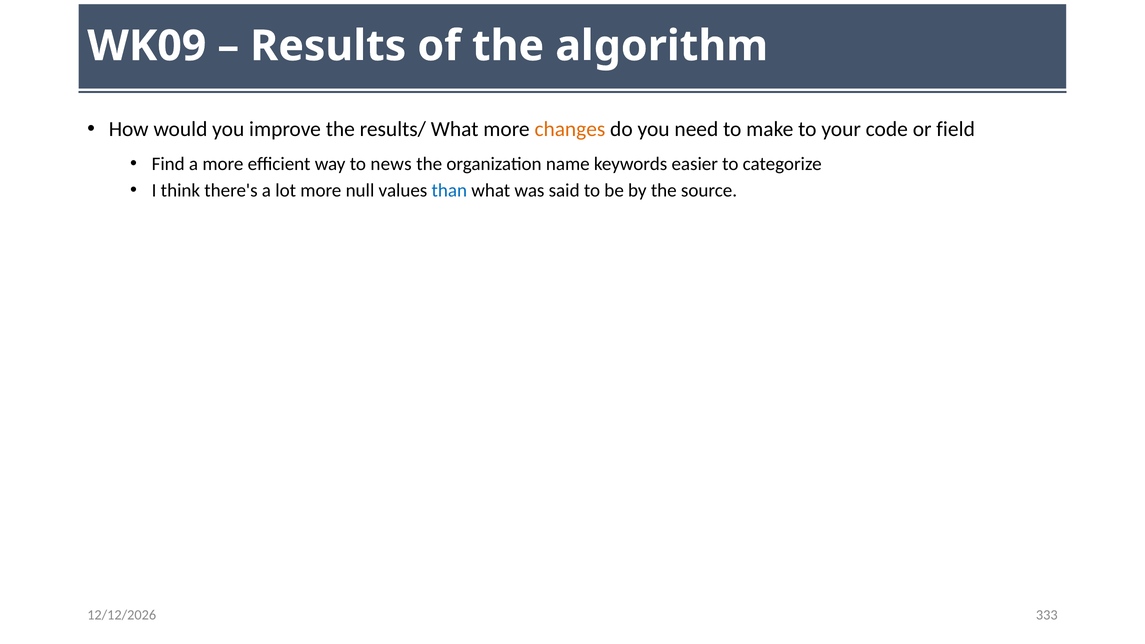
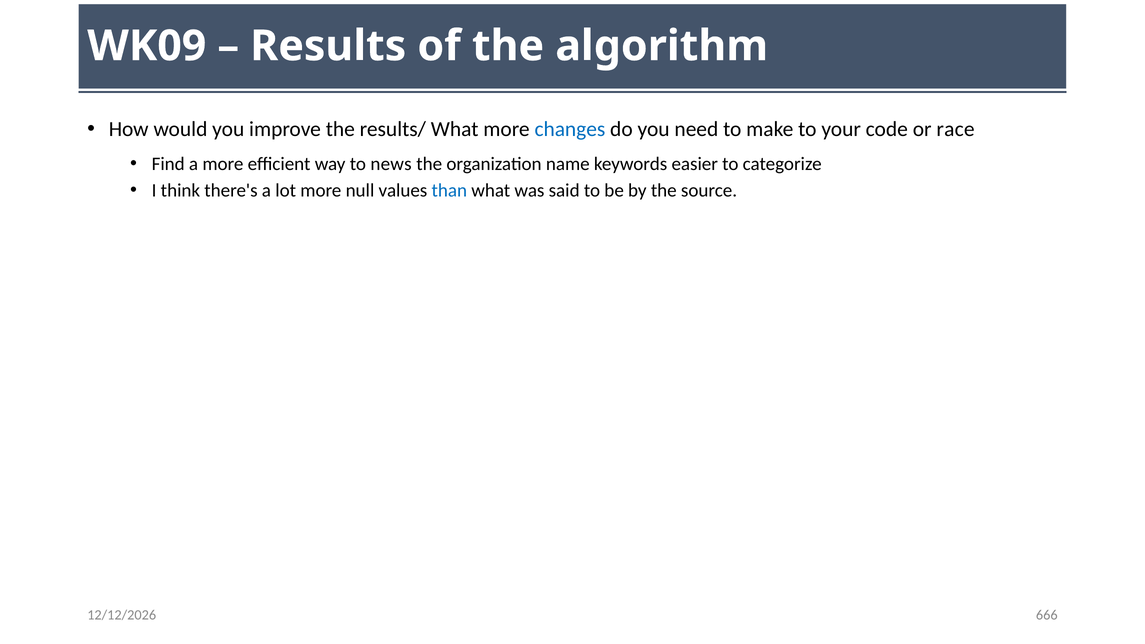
changes colour: orange -> blue (570, 129)
field: field -> race (956, 129)
333: 333 -> 666 (1047, 615)
